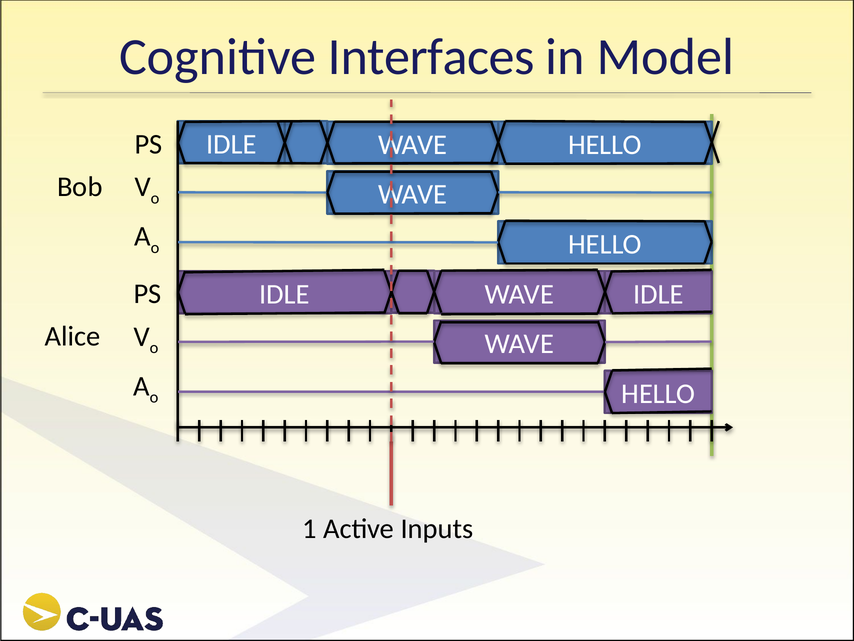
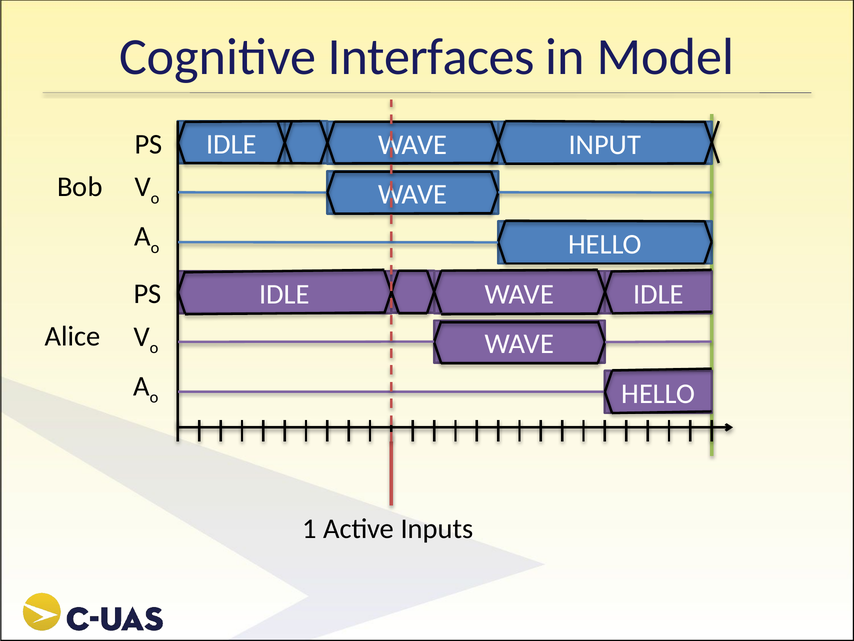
HELLO: HELLO -> INPUT (605, 145)
